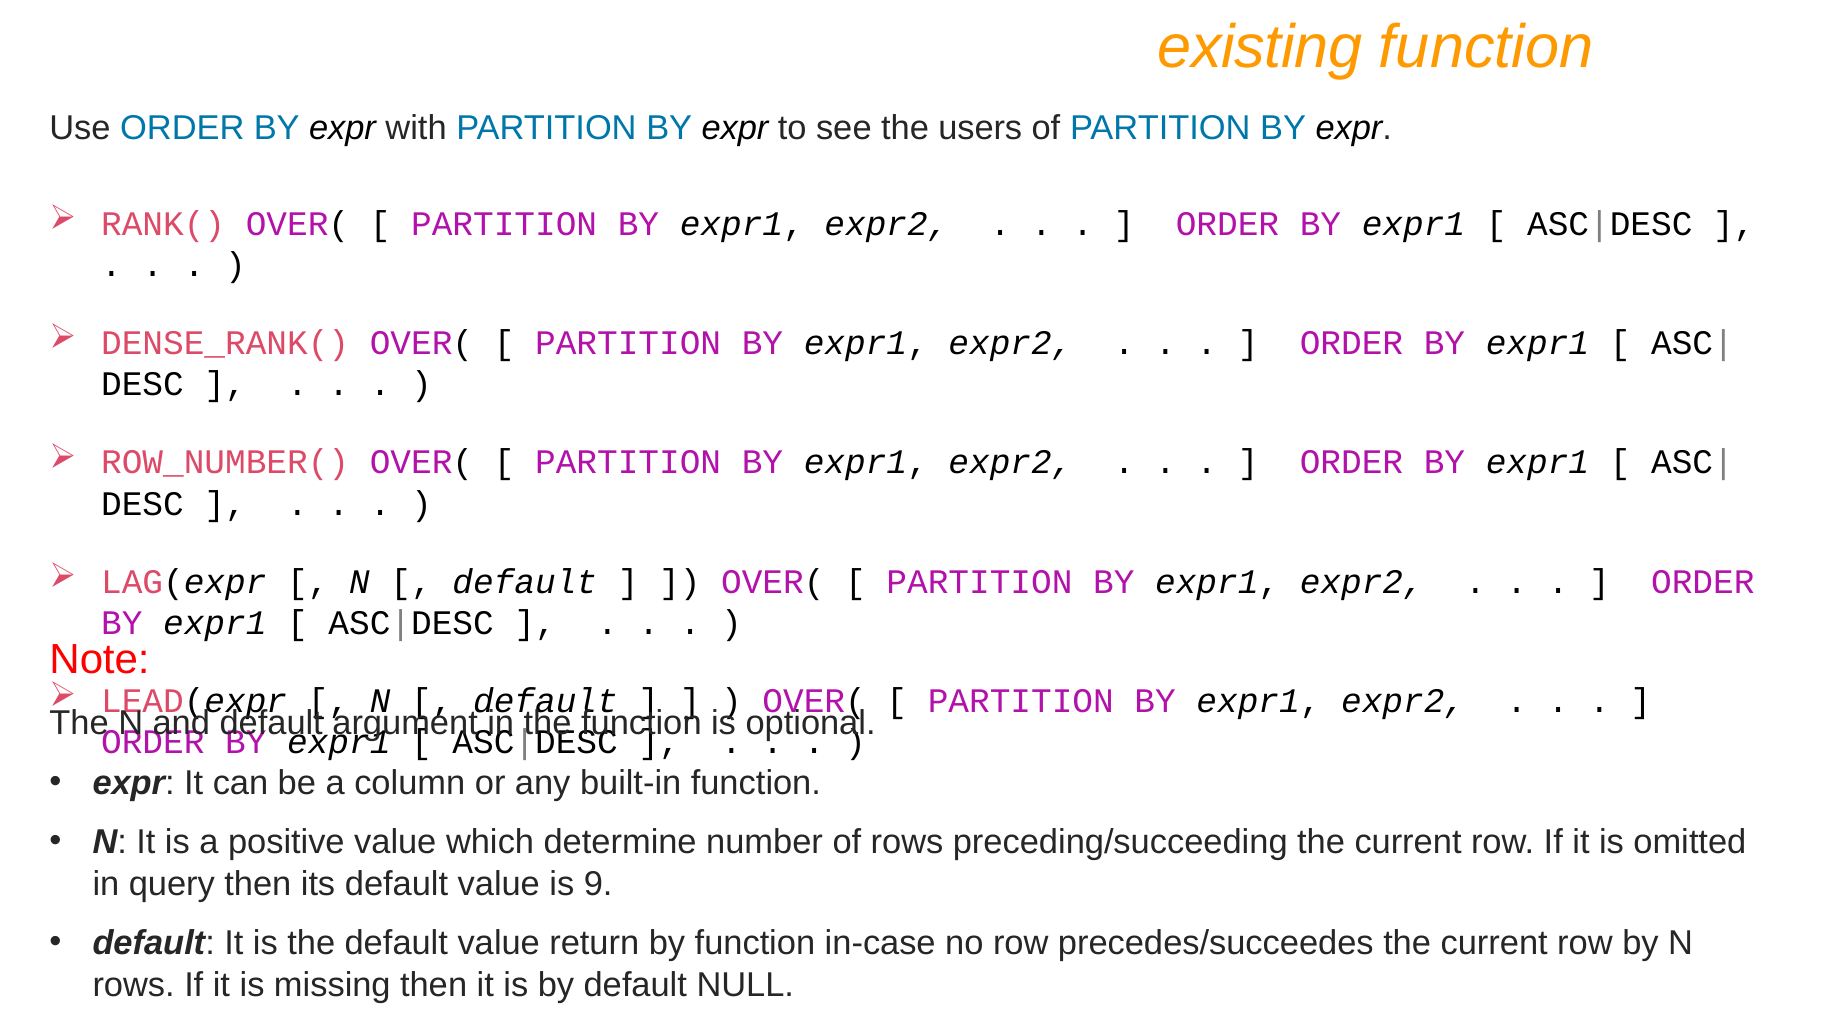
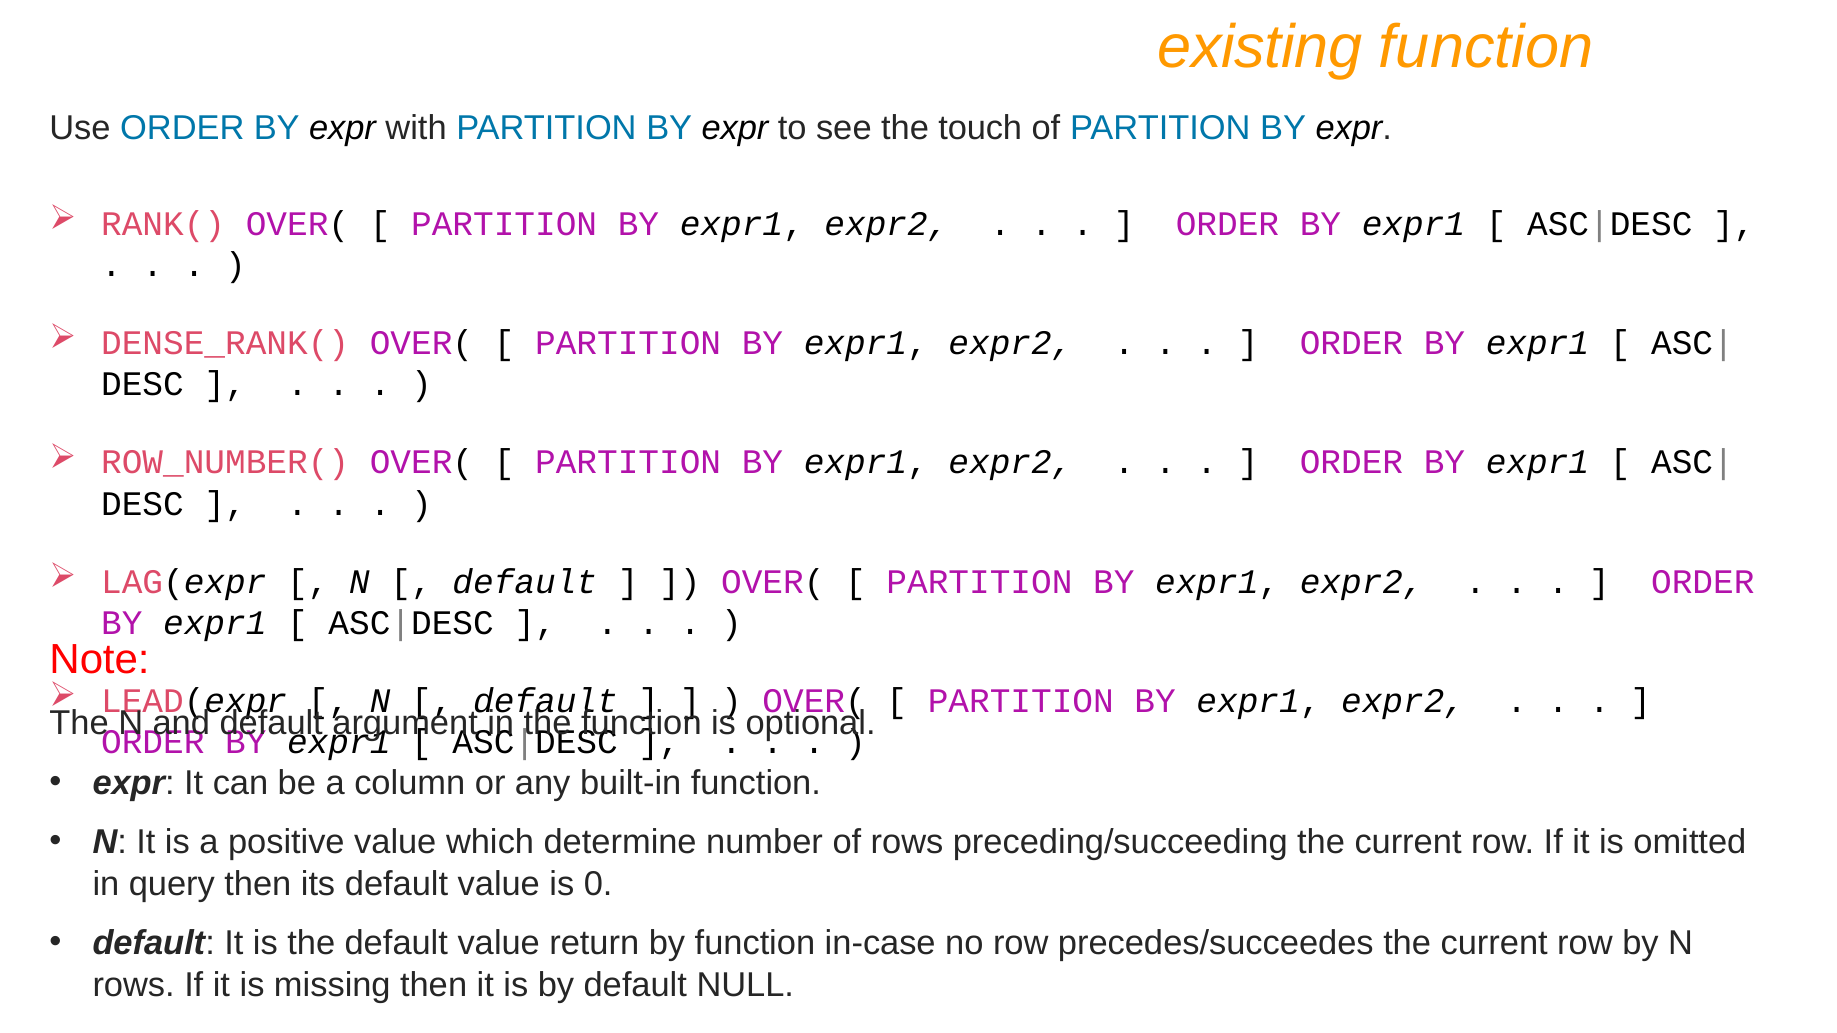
users: users -> touch (980, 128)
9: 9 -> 0 (598, 884)
